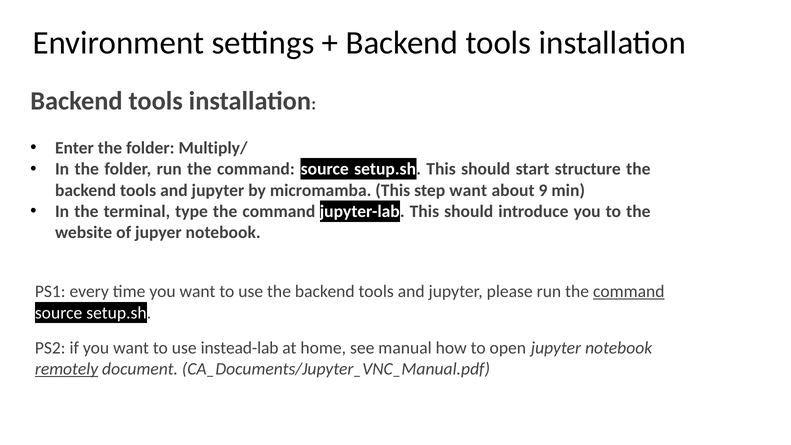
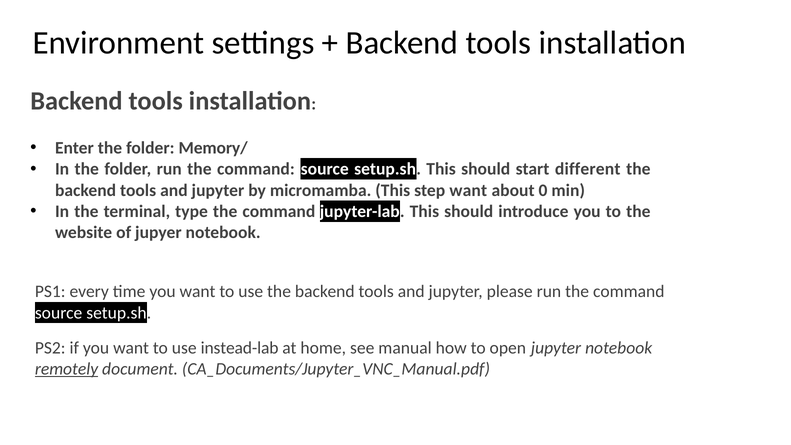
Multiply/: Multiply/ -> Memory/ (213, 148)
structure: structure -> different (588, 169)
9: 9 -> 0 (543, 190)
command underline: present -> none (629, 292)
